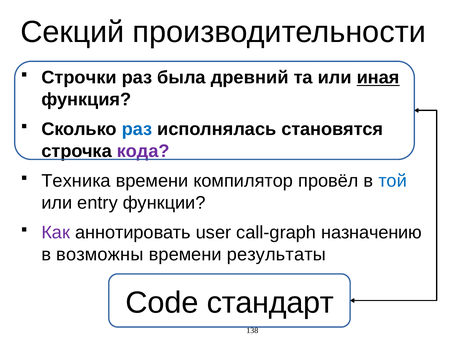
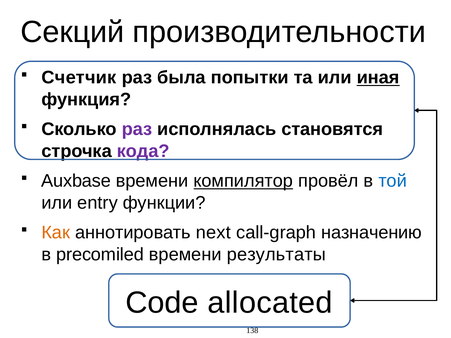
Строчки: Строчки -> Счетчик (79, 78)
древний: древний -> попытки (250, 78)
раз colour: blue -> purple (137, 129)
Техника: Техника -> Auxbase (76, 181)
компилятор underline: none -> present (243, 181)
Как colour: purple -> orange (56, 233)
user: user -> next (213, 233)
возможны: возможны -> precomiled (100, 255)
стандарт: стандарт -> allocated (270, 303)
